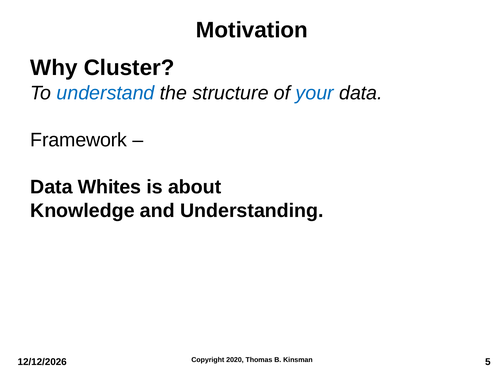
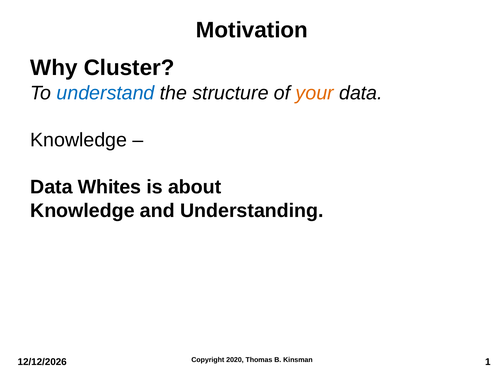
your colour: blue -> orange (315, 93)
Framework: Framework -> Knowledge (79, 140)
5: 5 -> 1 (488, 362)
